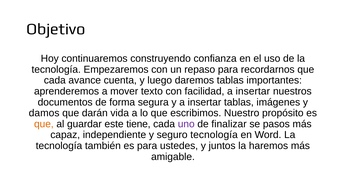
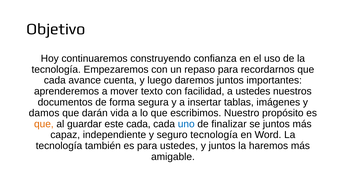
daremos tablas: tablas -> juntos (230, 80)
facilidad a insertar: insertar -> ustedes (253, 91)
este tiene: tiene -> cada (138, 124)
uno colour: purple -> blue (186, 124)
se pasos: pasos -> juntos (276, 124)
